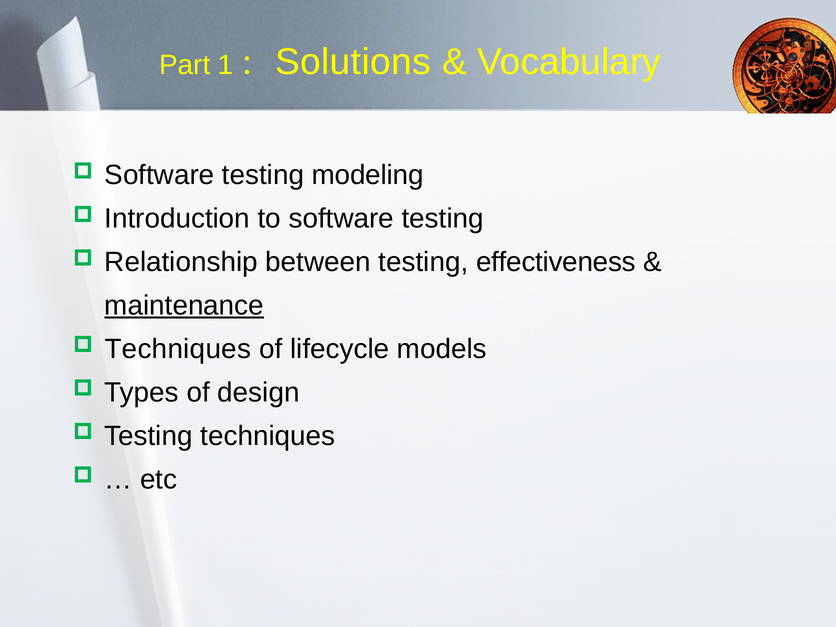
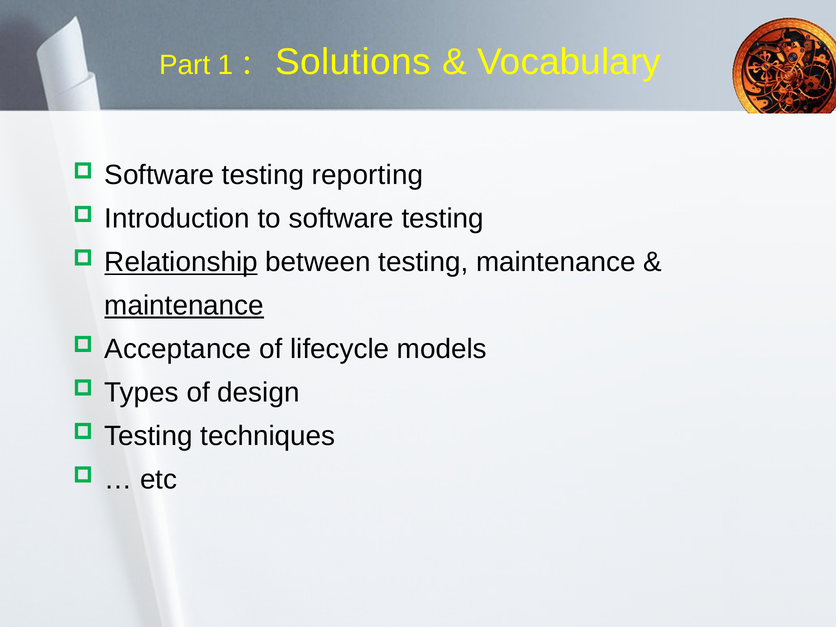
modeling: modeling -> reporting (368, 175)
Relationship underline: none -> present (181, 262)
testing effectiveness: effectiveness -> maintenance (556, 262)
Techniques: Techniques -> Acceptance (178, 349)
